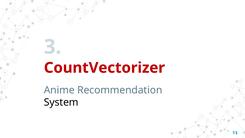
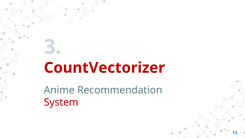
System colour: black -> red (61, 102)
